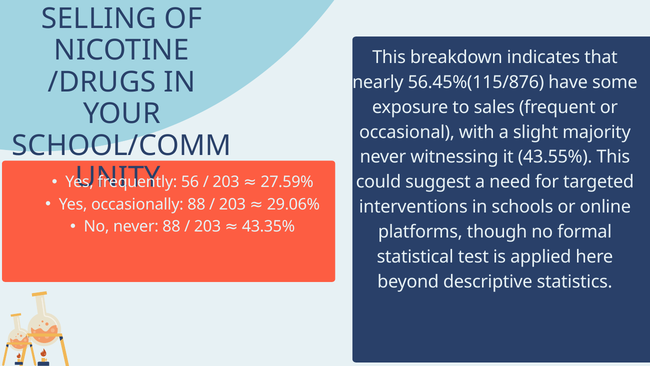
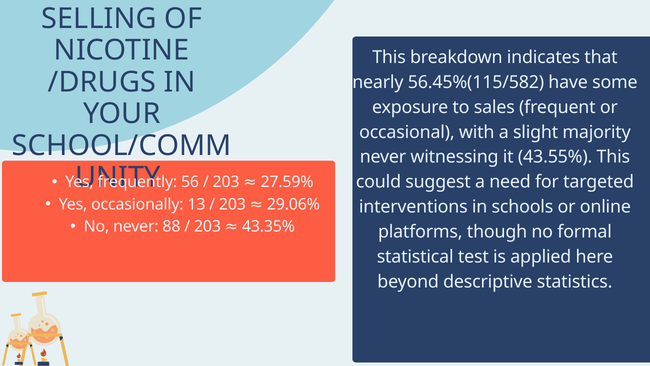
56.45%(115/876: 56.45%(115/876 -> 56.45%(115/582 (476, 82)
occasionally 88: 88 -> 13 (196, 204)
